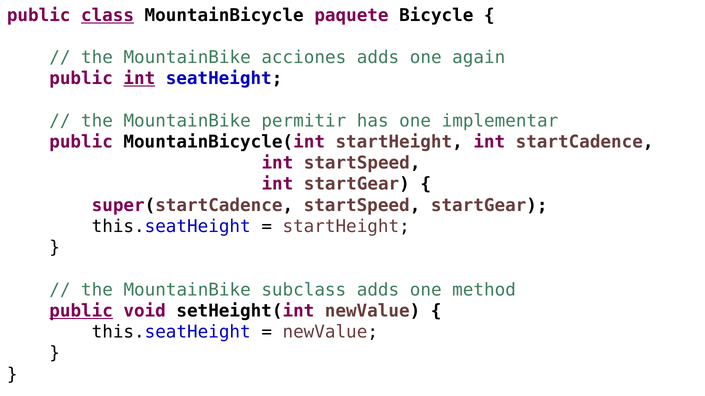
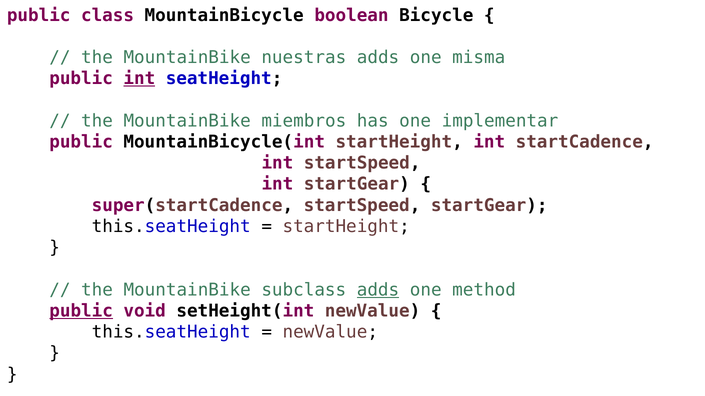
class underline: present -> none (108, 15)
paquete: paquete -> boolean (351, 15)
acciones: acciones -> nuestras (304, 58)
again: again -> misma (479, 58)
permitir: permitir -> miembros (304, 121)
adds underline: none -> present (378, 290)
